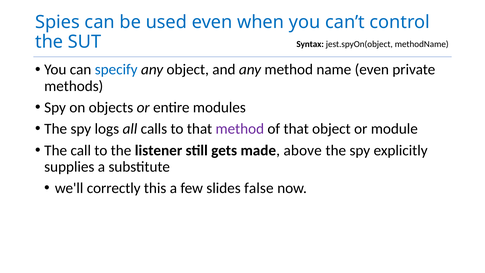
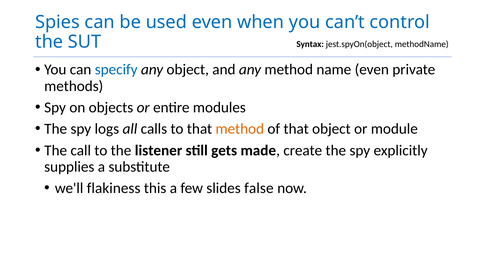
method colour: purple -> orange (240, 129)
above: above -> create (303, 150)
correctly: correctly -> flakiness (114, 188)
